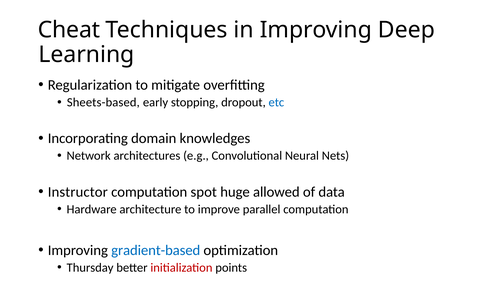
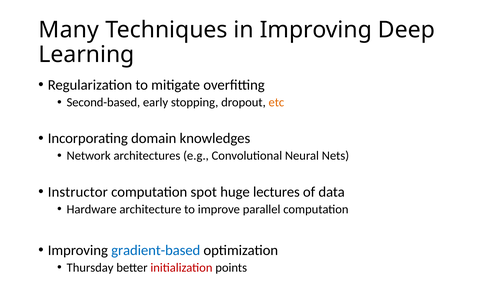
Cheat: Cheat -> Many (69, 30)
Sheets-based: Sheets-based -> Second-based (103, 102)
etc colour: blue -> orange (276, 102)
allowed: allowed -> lectures (276, 192)
